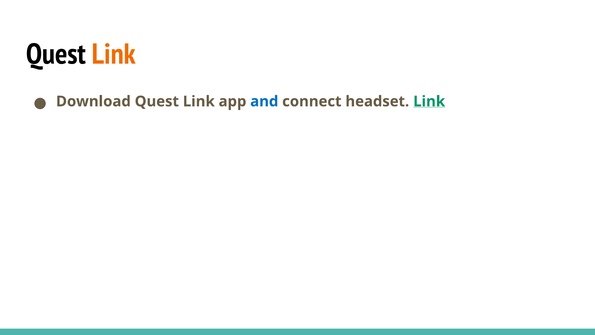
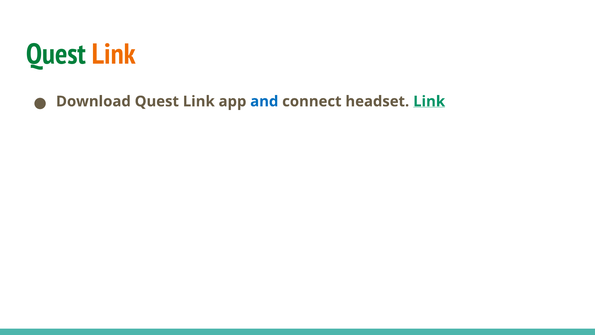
Quest colour: black -> green (56, 54)
